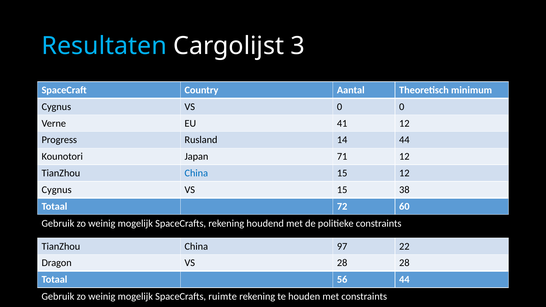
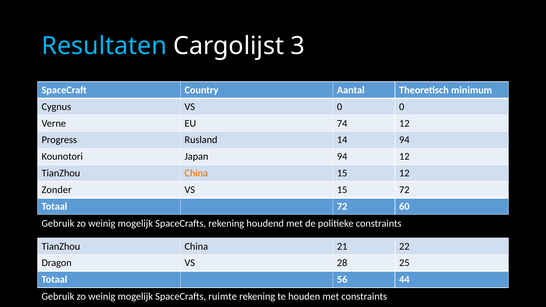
41: 41 -> 74 (342, 123)
14 44: 44 -> 94 (404, 140)
Japan 71: 71 -> 94 (342, 157)
China colour: blue -> orange (196, 173)
Cygnus: Cygnus -> Zonder (57, 190)
15 38: 38 -> 72 (404, 190)
97: 97 -> 21 (342, 246)
28 28: 28 -> 25 (404, 263)
